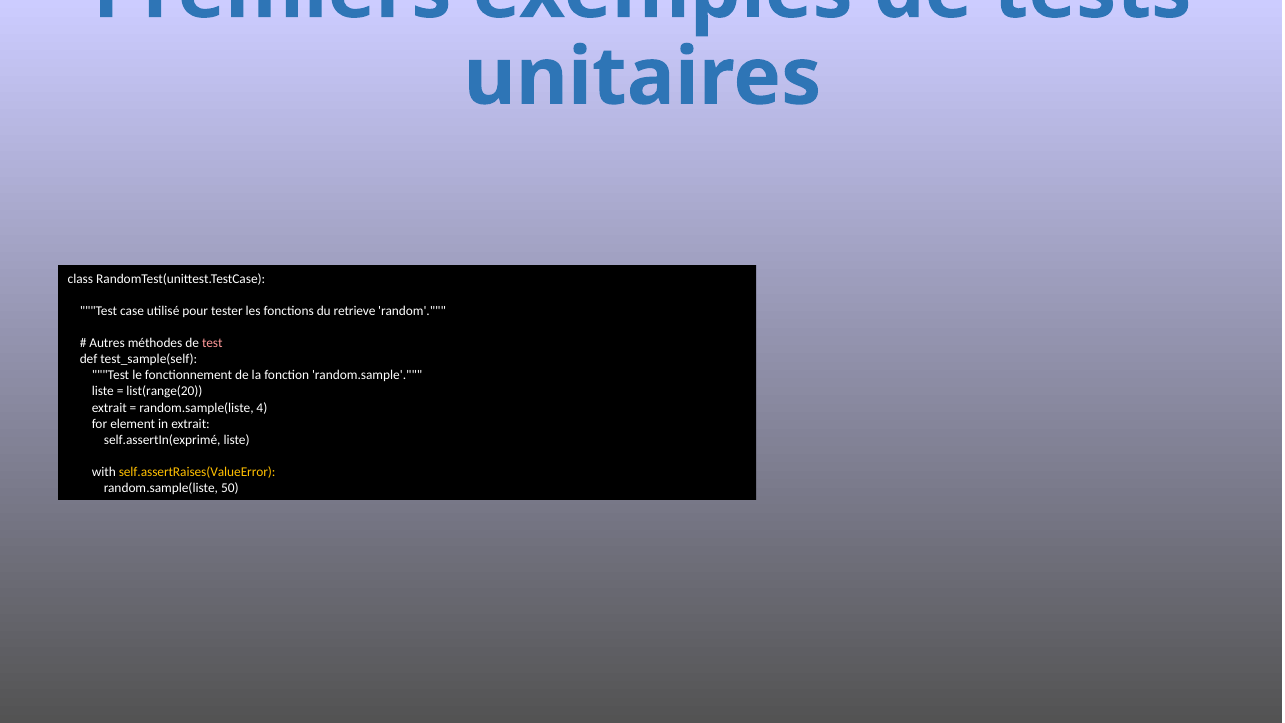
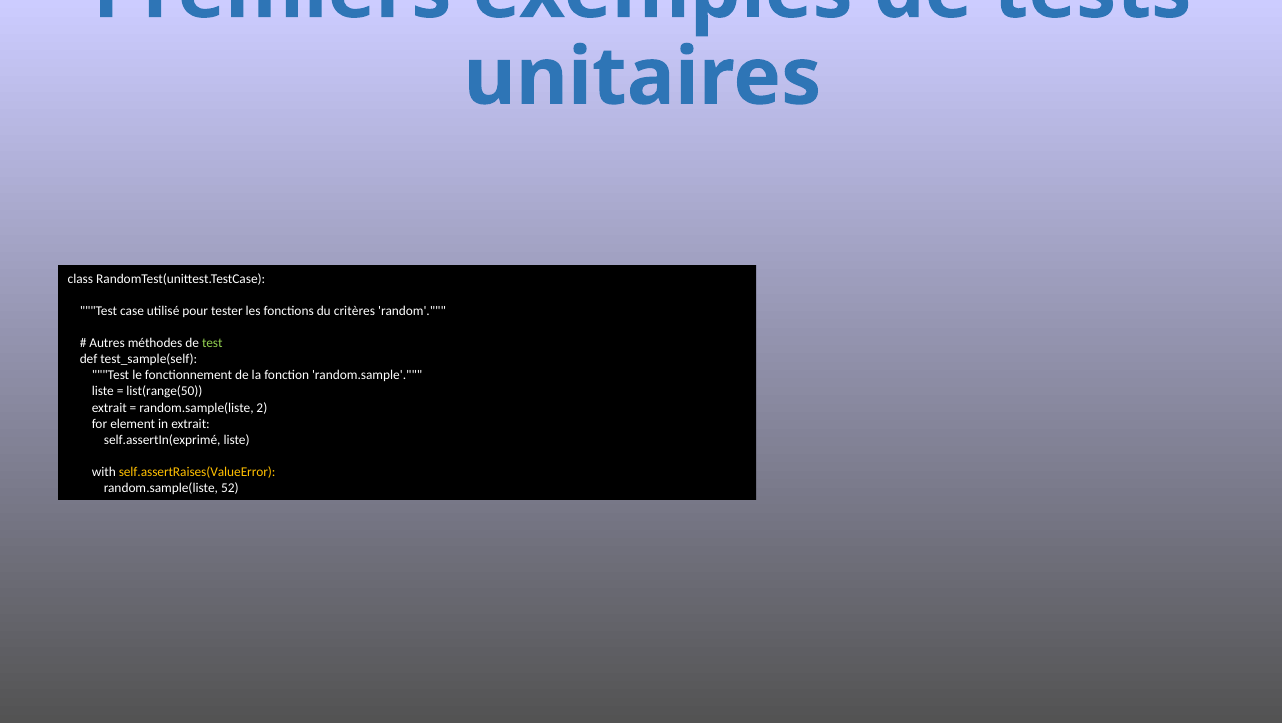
retrieve: retrieve -> critères (354, 311)
test colour: pink -> light green (212, 343)
list(range(20: list(range(20 -> list(range(50 (164, 391)
4: 4 -> 2 (262, 408)
50: 50 -> 52 (230, 488)
